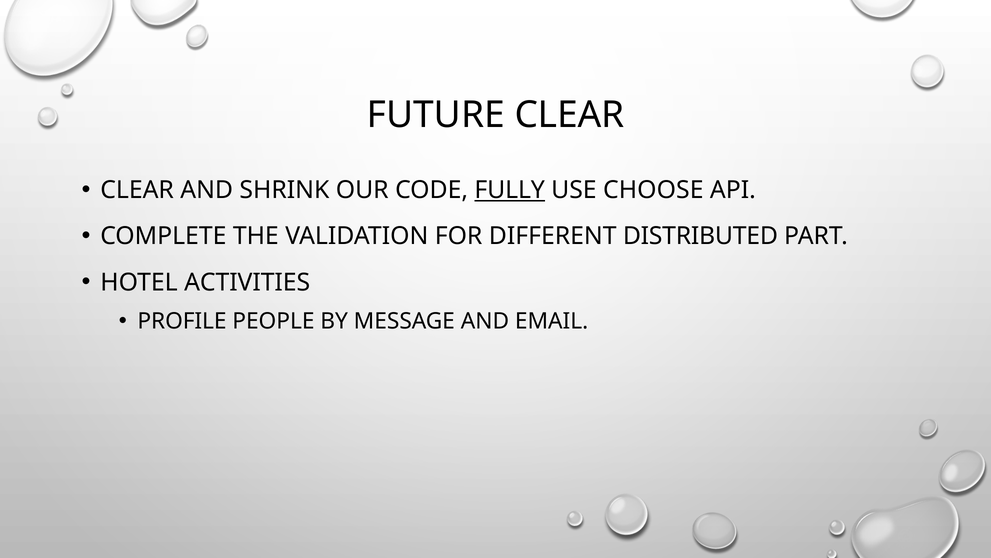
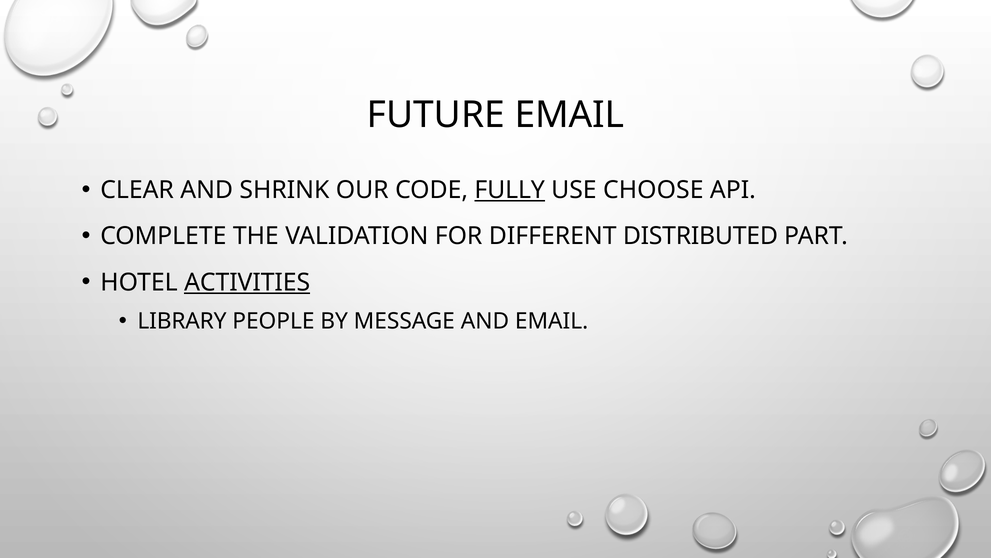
FUTURE CLEAR: CLEAR -> EMAIL (569, 115)
ACTIVITIES underline: none -> present (247, 282)
PROFILE: PROFILE -> LIBRARY (182, 321)
